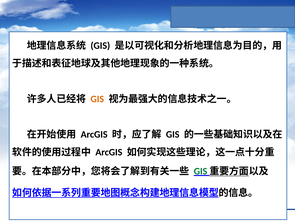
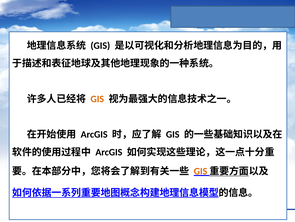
GIS colour: green -> orange (201, 171)
